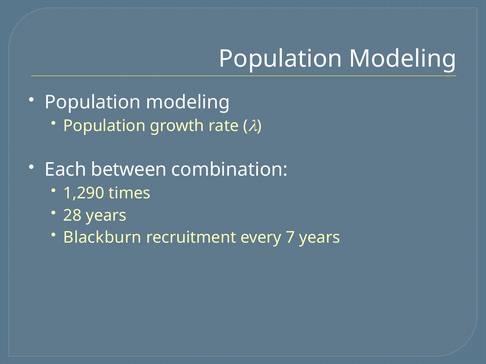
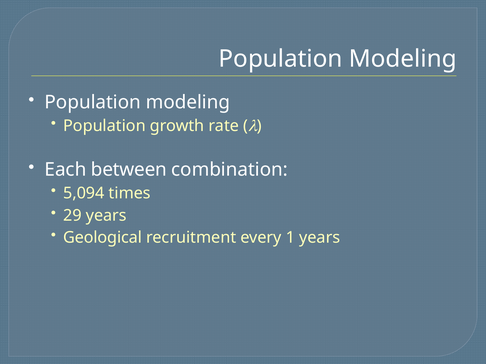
1,290: 1,290 -> 5,094 (84, 193)
28: 28 -> 29 (72, 216)
Blackburn: Blackburn -> Geological (103, 238)
7: 7 -> 1 (290, 238)
